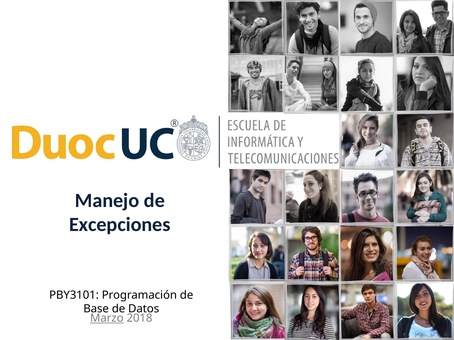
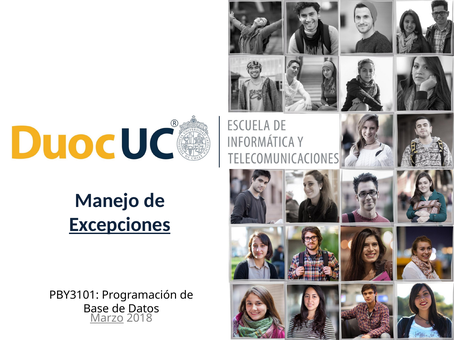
Excepciones underline: none -> present (120, 225)
